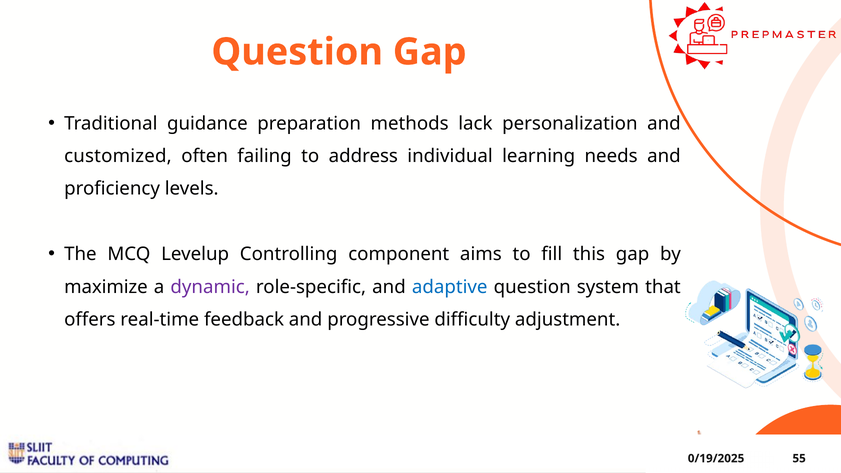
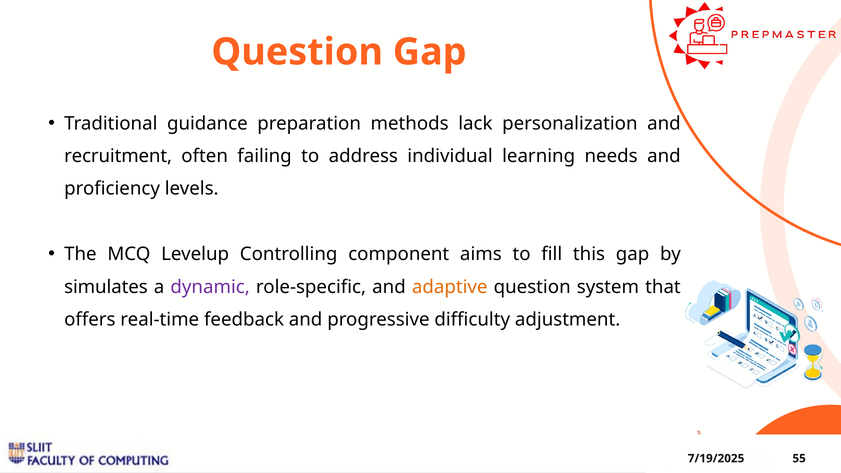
customized: customized -> recruitment (118, 156)
maximize: maximize -> simulates (106, 287)
adaptive colour: blue -> orange (450, 287)
0/19/2025: 0/19/2025 -> 7/19/2025 (716, 458)
